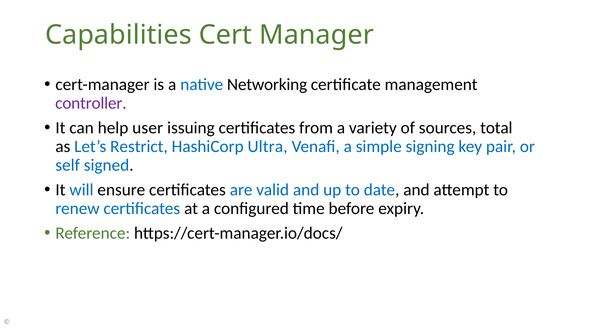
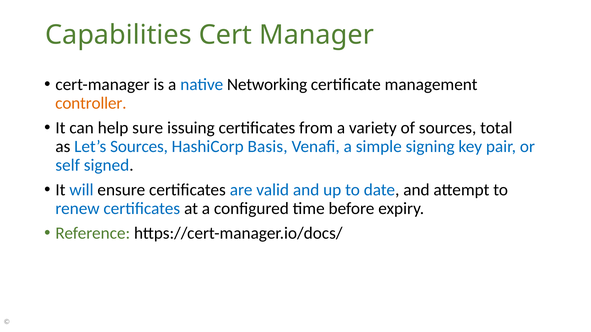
controller colour: purple -> orange (91, 103)
user: user -> sure (148, 128)
Let’s Restrict: Restrict -> Sources (139, 147)
Ultra: Ultra -> Basis (268, 147)
